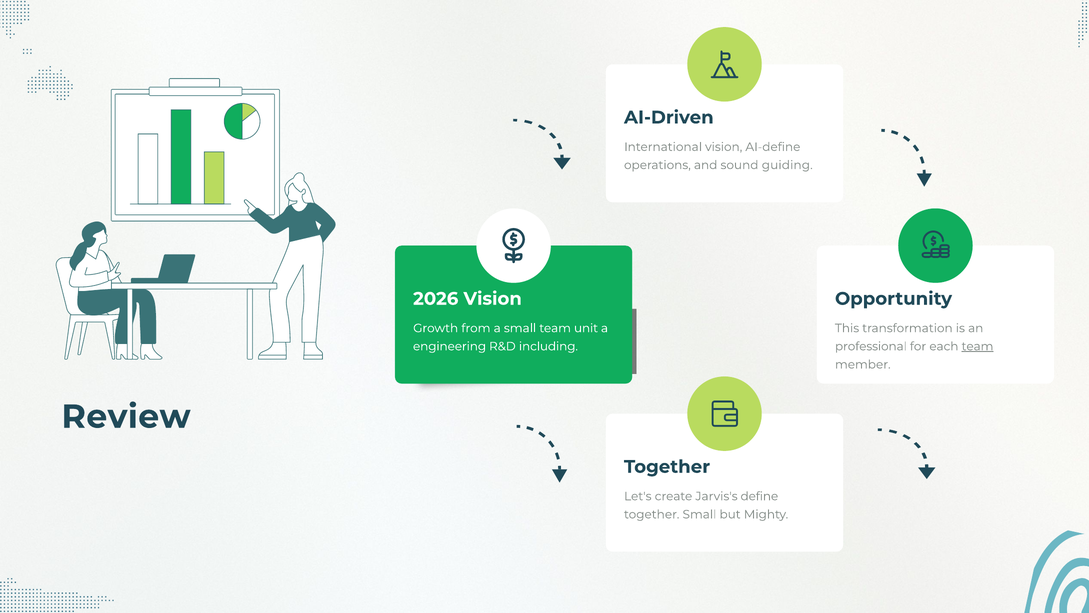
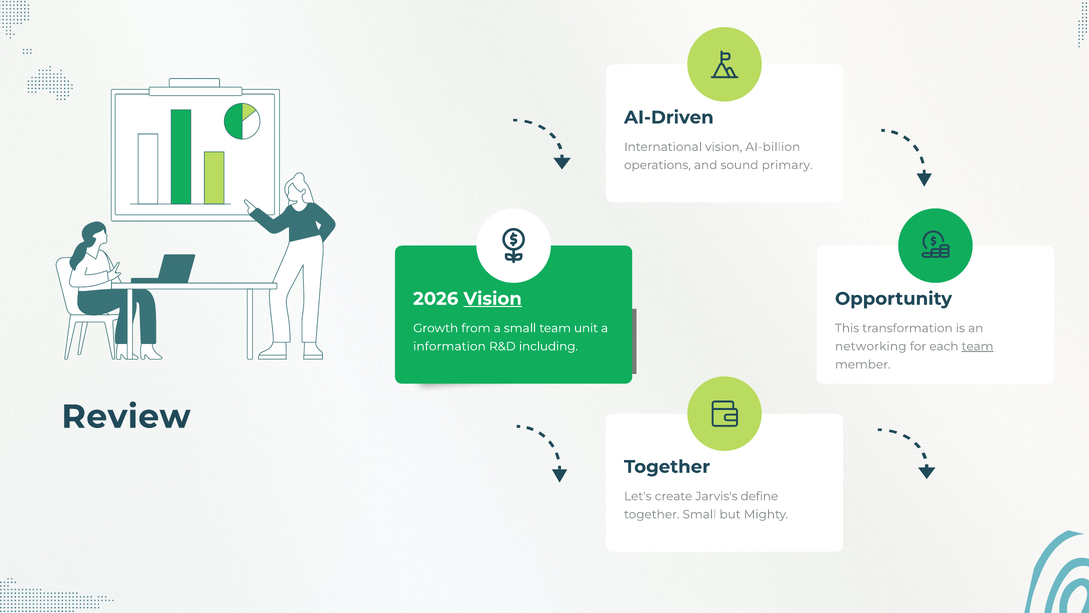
AI-define: AI-define -> AI-billion (773, 147)
guiding: guiding -> primary (787, 165)
Vision underline: none -> present (493, 299)
engineering: engineering -> information (449, 346)
professional: professional -> networking (871, 346)
